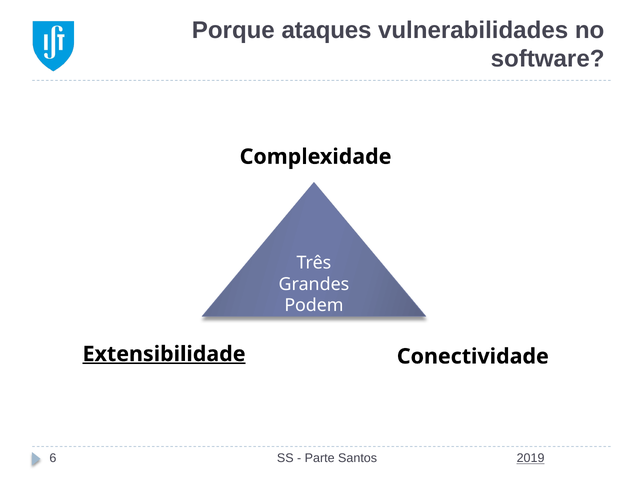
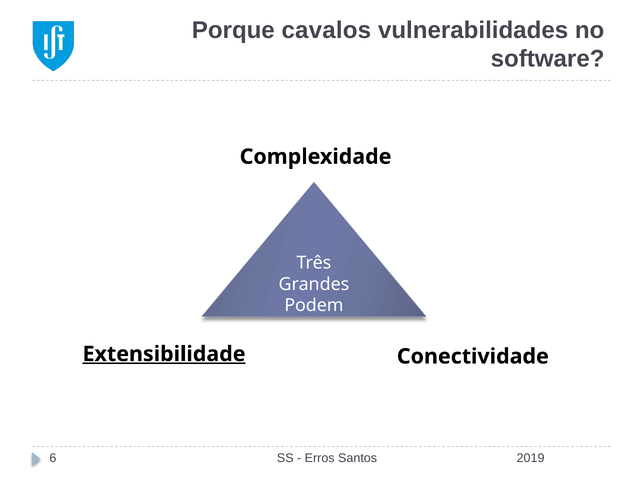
ataques: ataques -> cavalos (326, 30)
Parte: Parte -> Erros (320, 459)
2019 underline: present -> none (531, 459)
